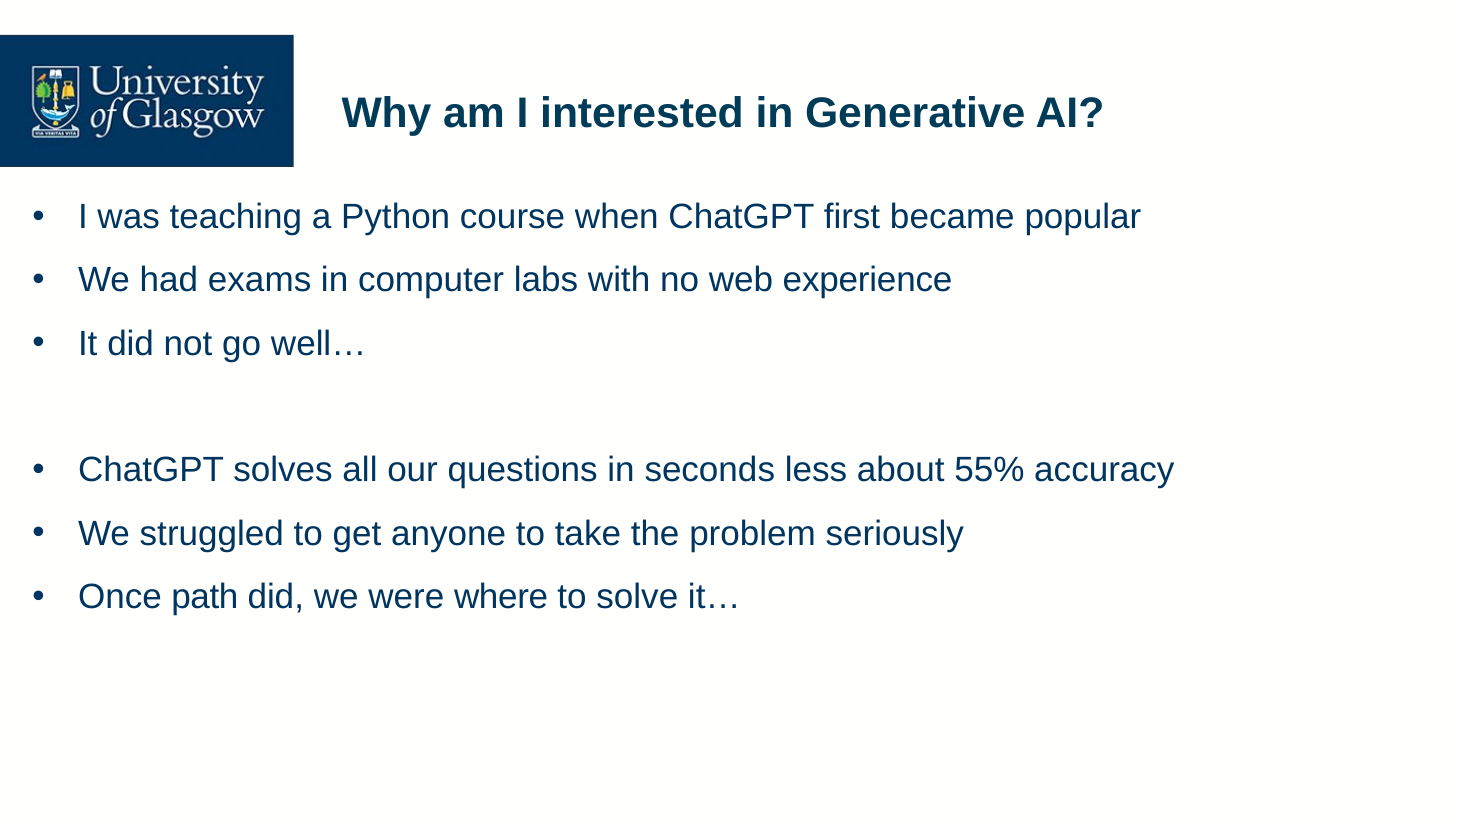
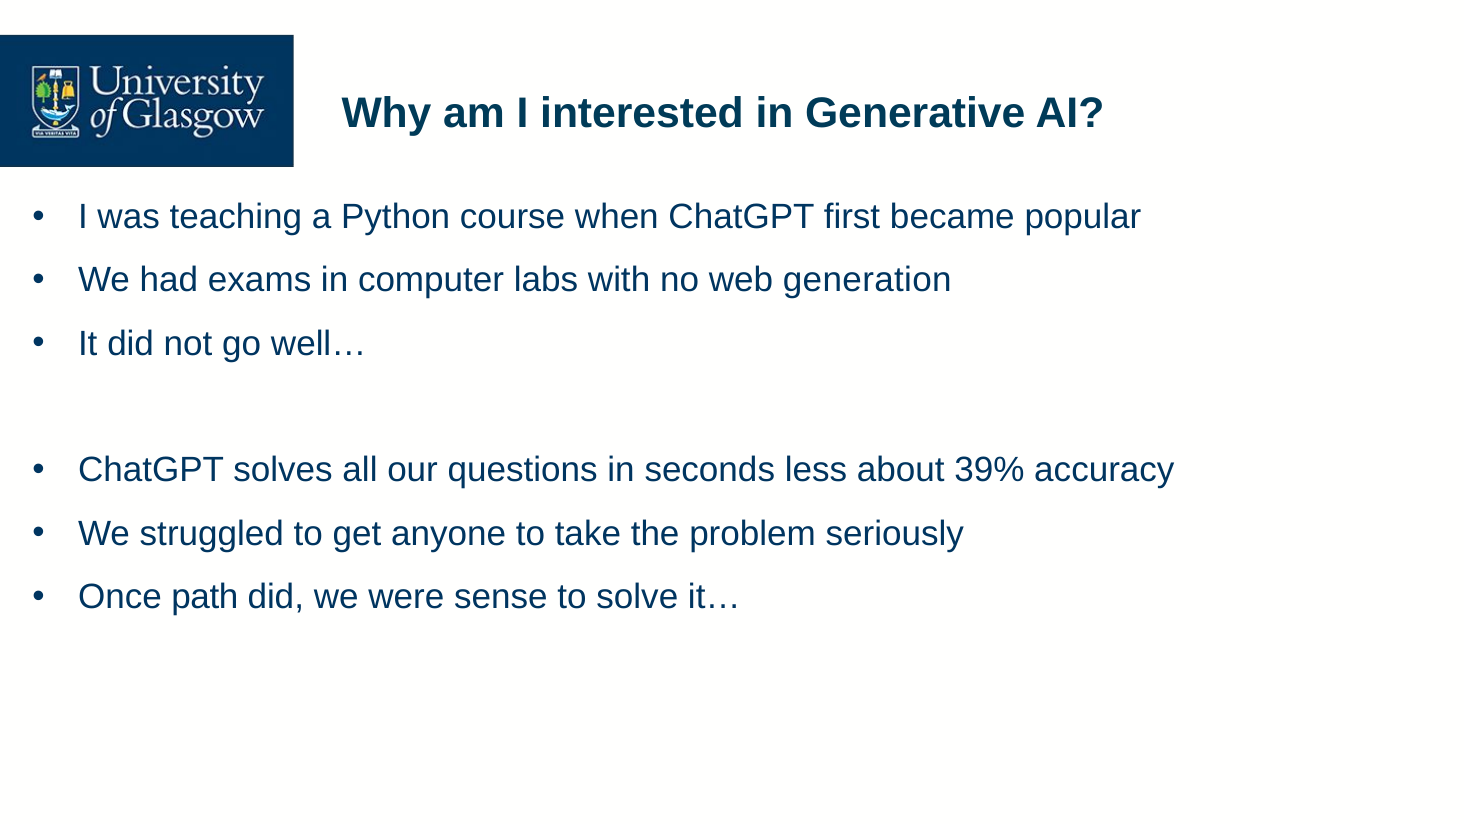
experience: experience -> generation (867, 280)
55%: 55% -> 39% (989, 470)
where: where -> sense (501, 597)
